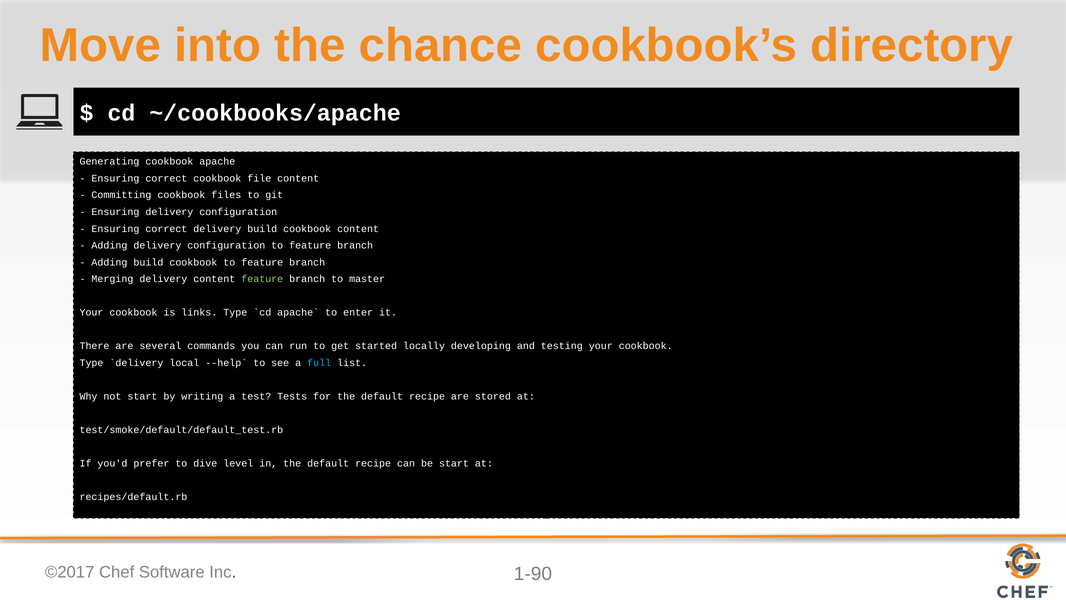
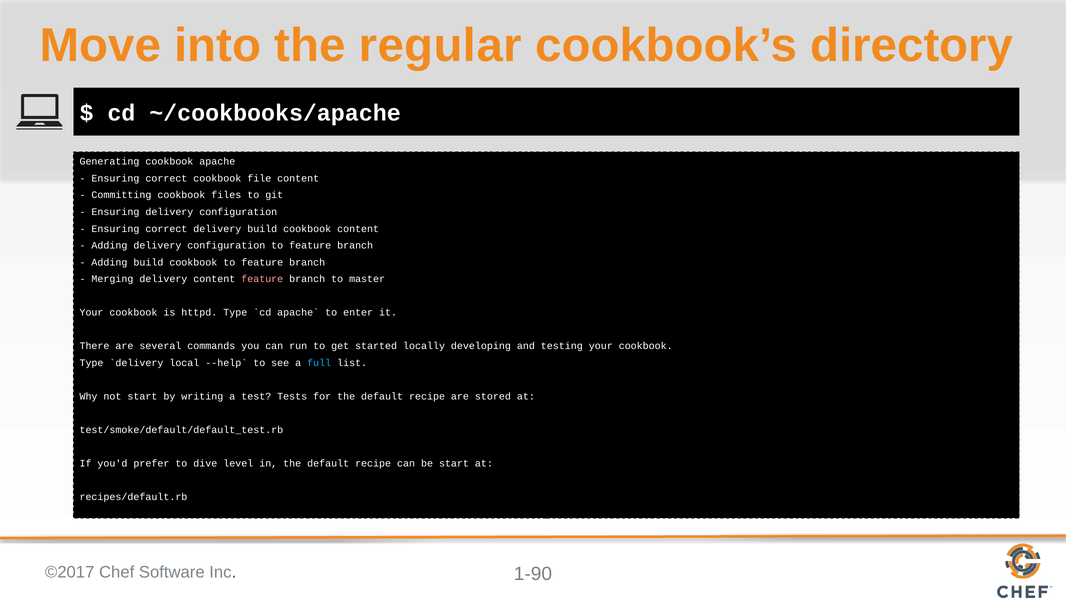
chance: chance -> regular (440, 45)
feature colour: light green -> pink (262, 279)
links: links -> httpd (199, 312)
